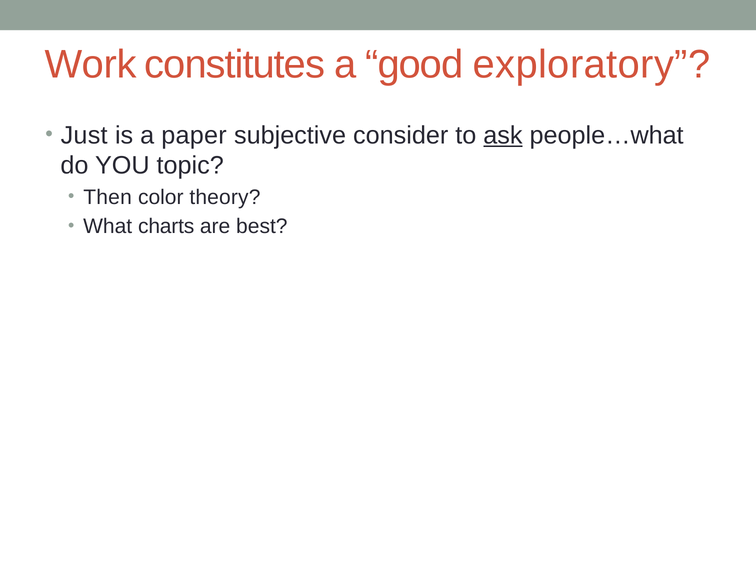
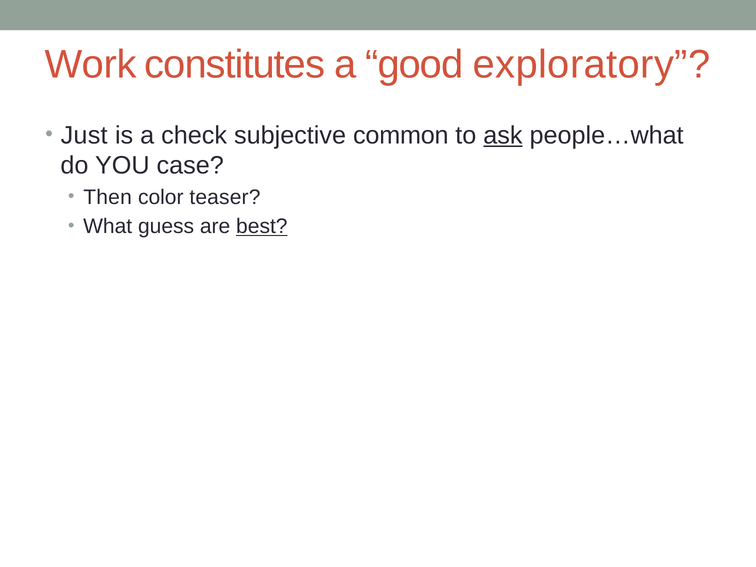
paper: paper -> check (194, 135)
consider: consider -> common (401, 135)
topic: topic -> case (190, 165)
theory: theory -> teaser (225, 197)
charts: charts -> guess (166, 227)
best underline: none -> present (262, 227)
